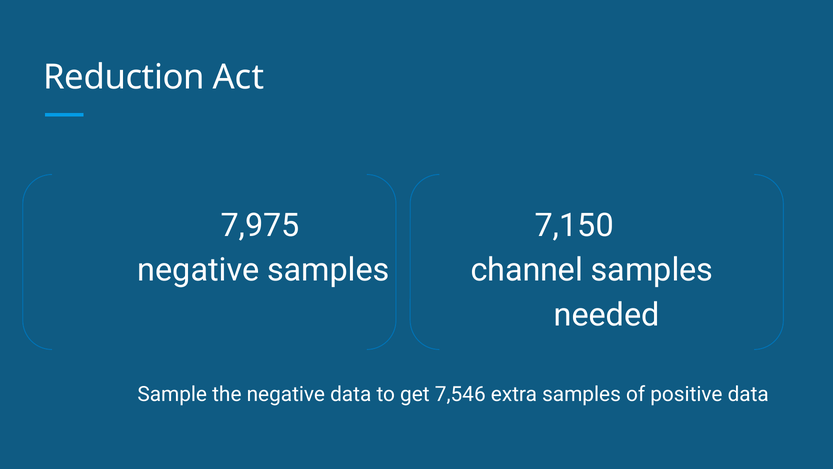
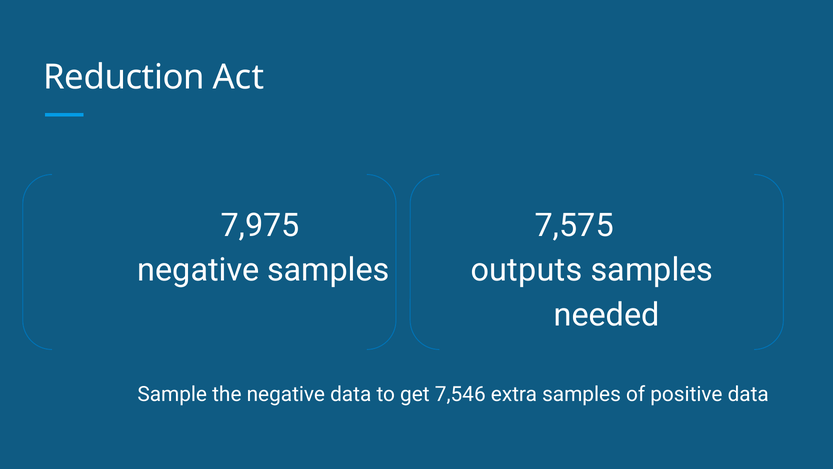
7,150: 7,150 -> 7,575 (574, 225)
channel: channel -> outputs (527, 270)
